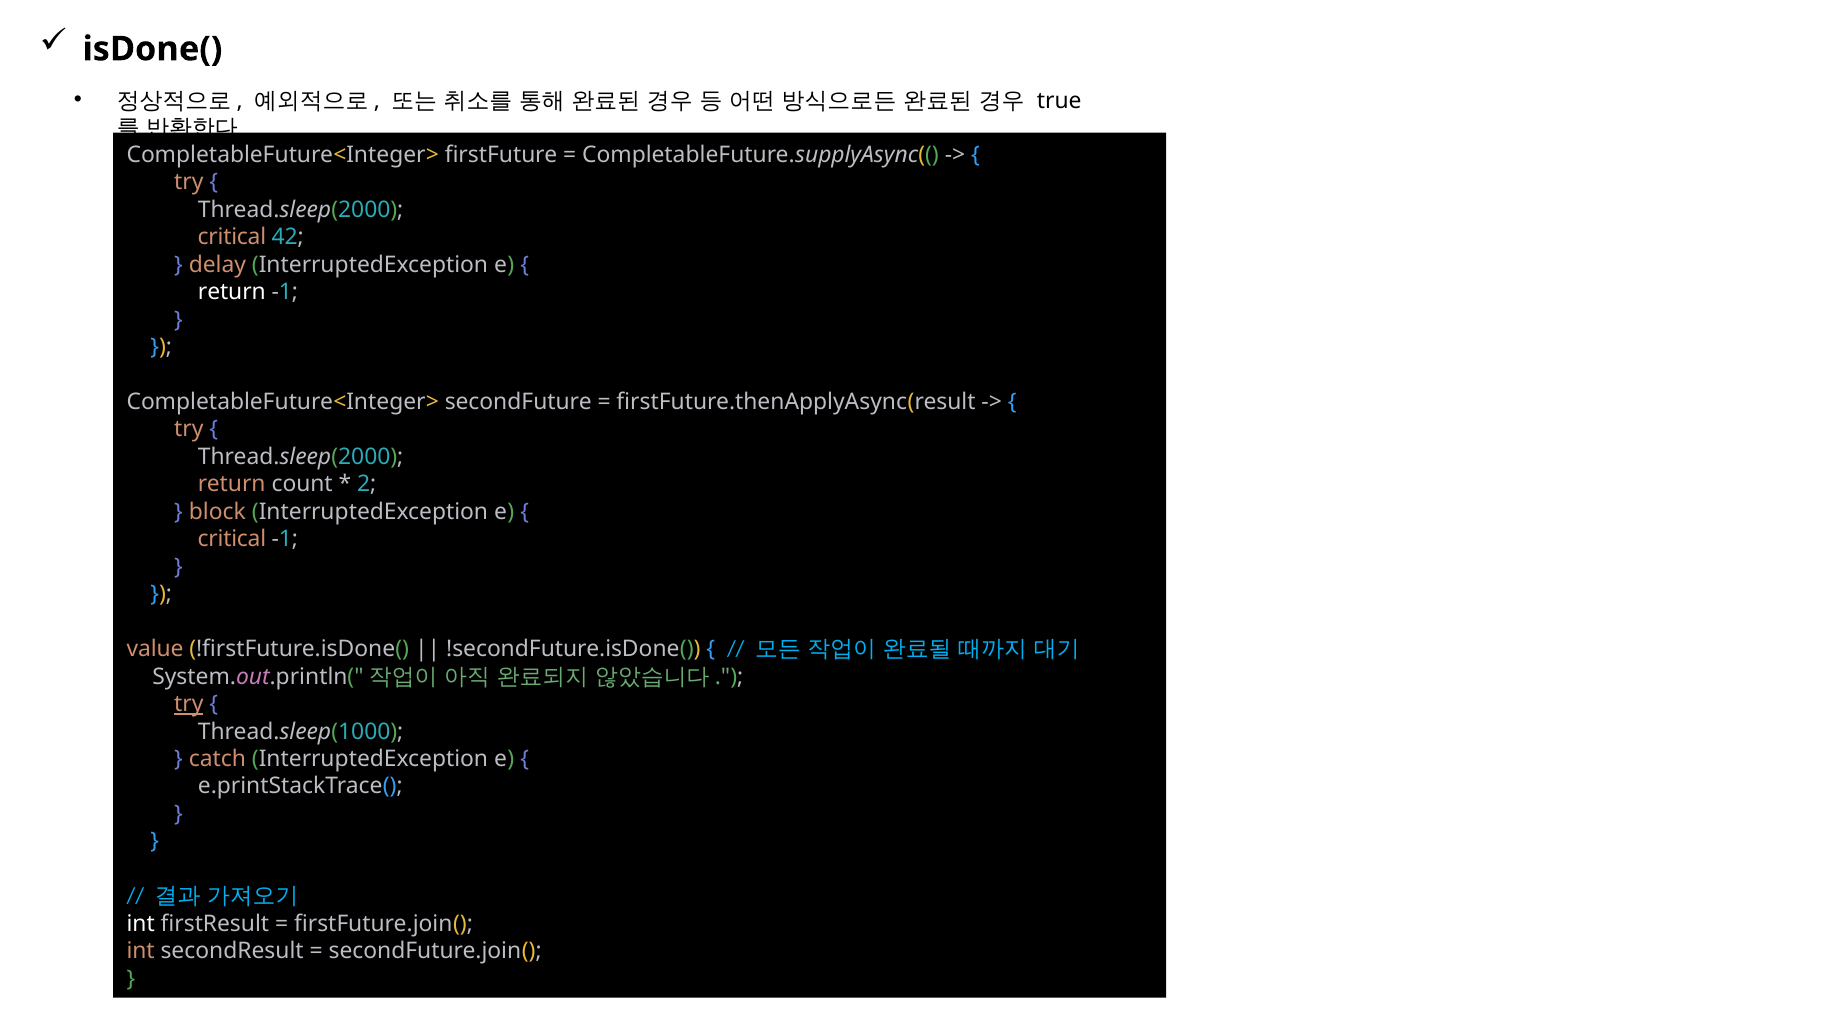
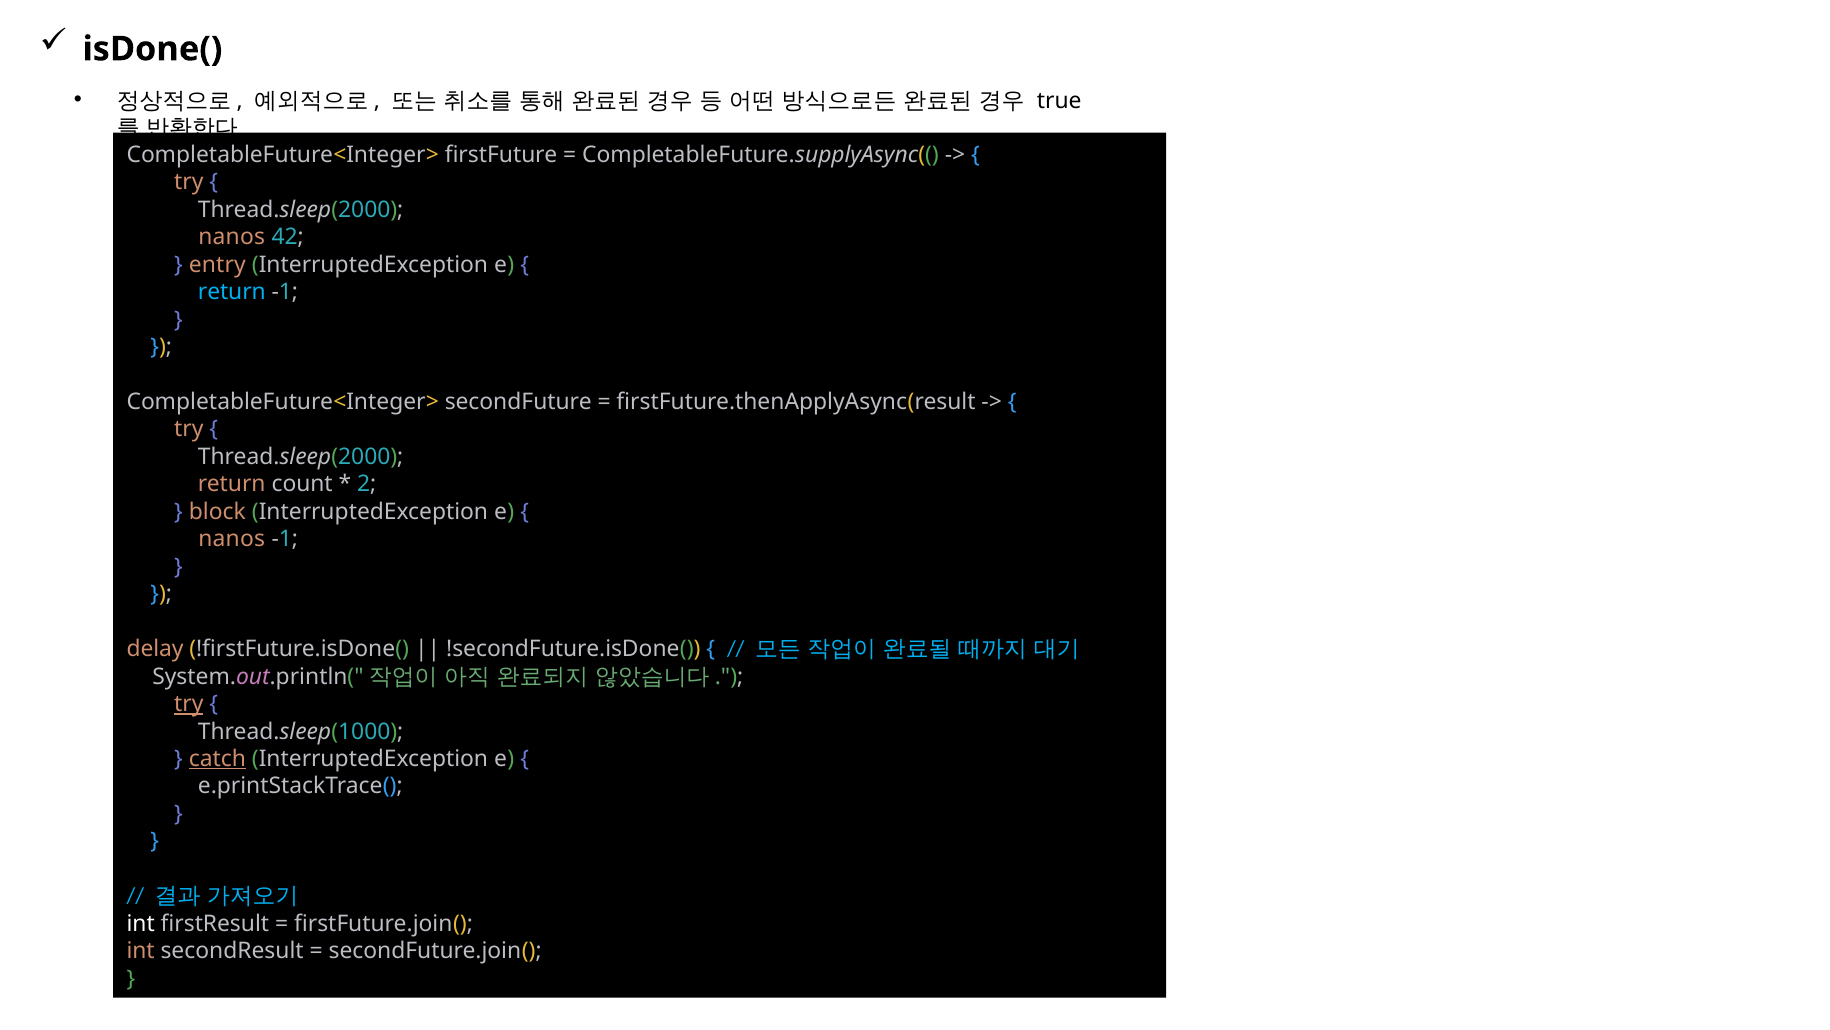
critical: critical -> nanos (232, 237)
delay: delay -> entry (217, 264)
return colour: white -> light blue (232, 292)
critical: critical -> nanos (232, 539)
value: value -> delay (155, 649)
catch underline: none -> present (217, 759)
